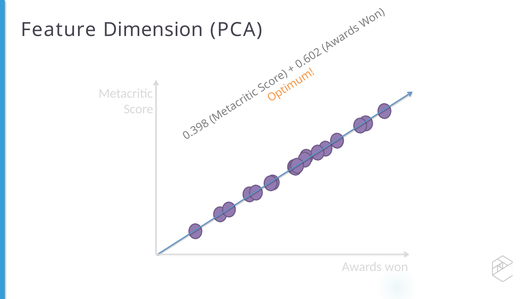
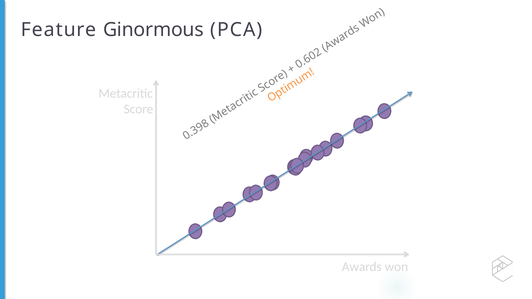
Dimension: Dimension -> Ginormous (153, 30)
